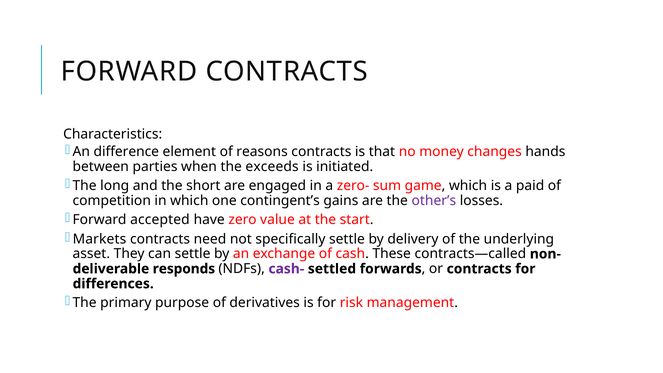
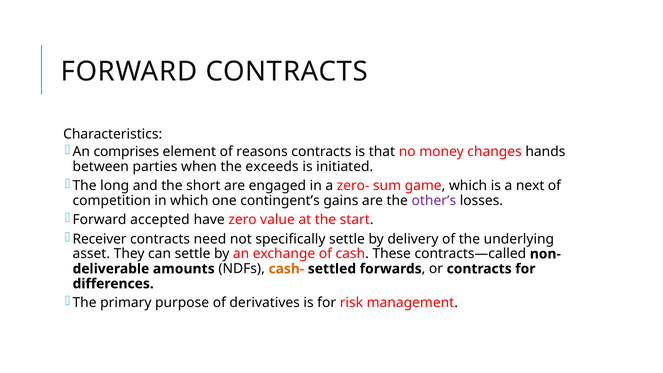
difference: difference -> comprises (126, 152)
paid: paid -> next (530, 186)
Markets: Markets -> Receiver (100, 239)
responds: responds -> amounts (184, 269)
cash- colour: purple -> orange (286, 269)
